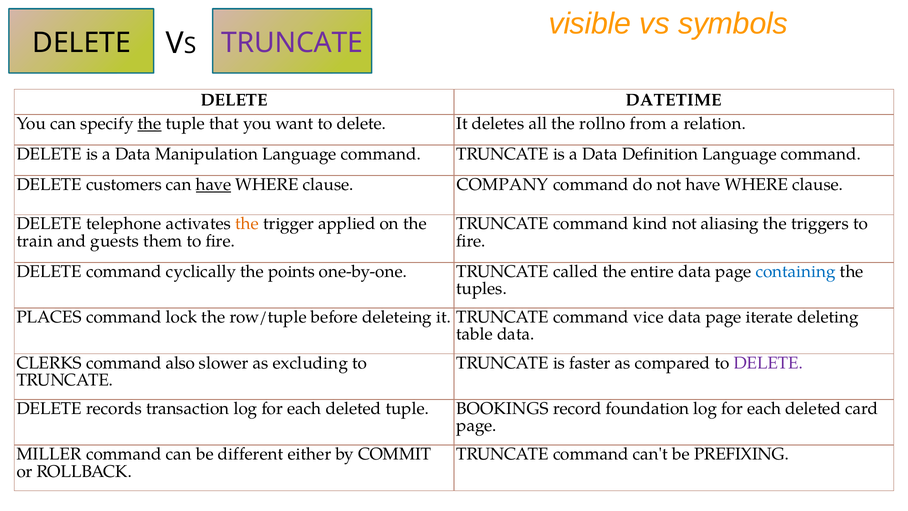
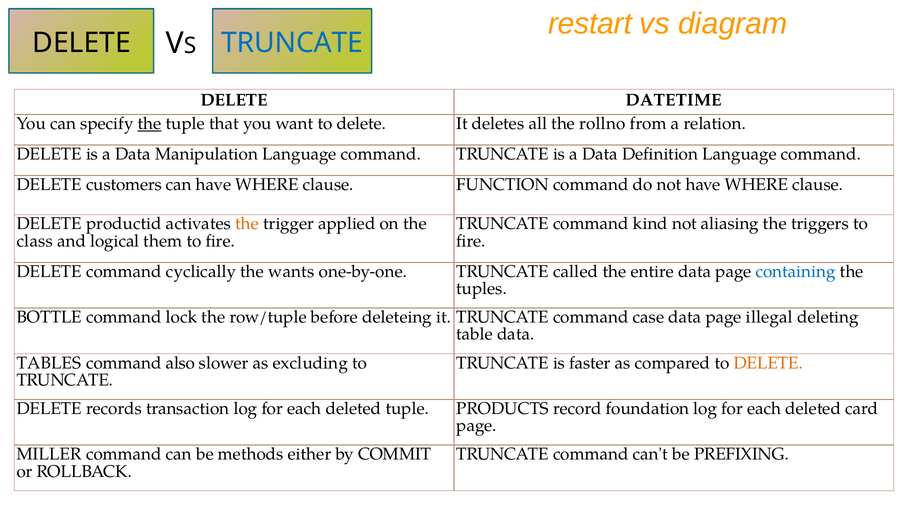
visible: visible -> restart (590, 24)
symbols: symbols -> diagram (733, 24)
TRUNCATE colour: purple -> blue (292, 43)
have underline: present -> none (214, 185)
COMPANY: COMPANY -> FUNCTION (503, 185)
telephone: telephone -> productid (124, 224)
train: train -> class (35, 241)
guests: guests -> logical (115, 241)
points: points -> wants (291, 271)
PLACES: PLACES -> BOTTLE (49, 317)
vice: vice -> case (649, 317)
iterate: iterate -> illegal (769, 317)
CLERKS: CLERKS -> TABLES (49, 363)
DELETE colour: purple -> orange (768, 363)
BOOKINGS: BOOKINGS -> PRODUCTS (503, 408)
different: different -> methods (251, 454)
